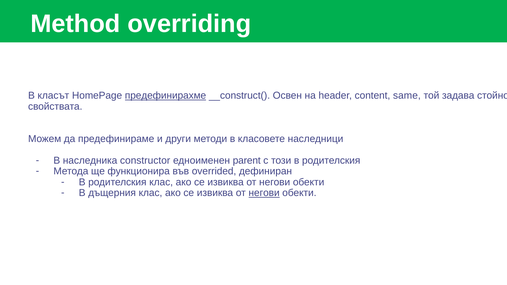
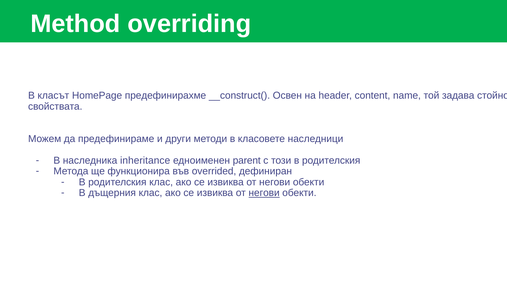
предефинирахме underline: present -> none (166, 96)
same: same -> name (407, 96)
constructor: constructor -> inheritance (145, 161)
